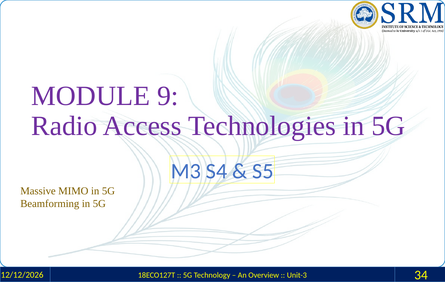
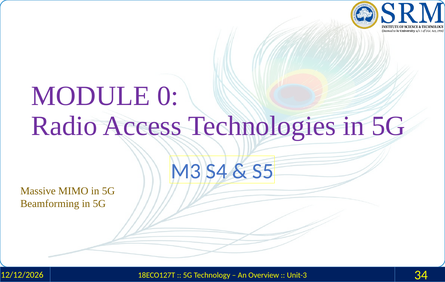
9: 9 -> 0 (168, 96)
